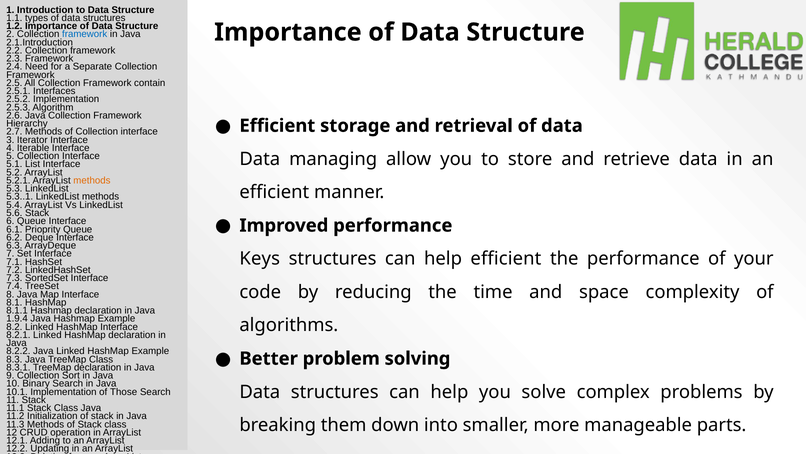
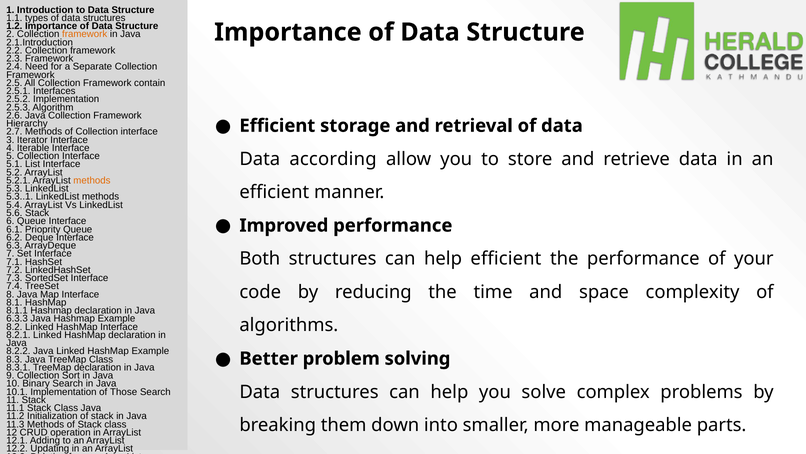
framework colour: blue -> orange (85, 34)
managing: managing -> according (333, 159)
Keys: Keys -> Both (260, 258)
1.9.4: 1.9.4 -> 6.3.3 (17, 318)
